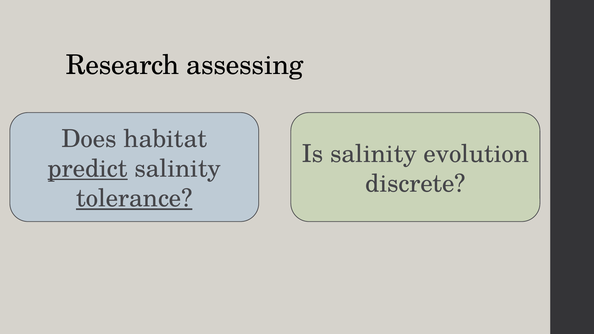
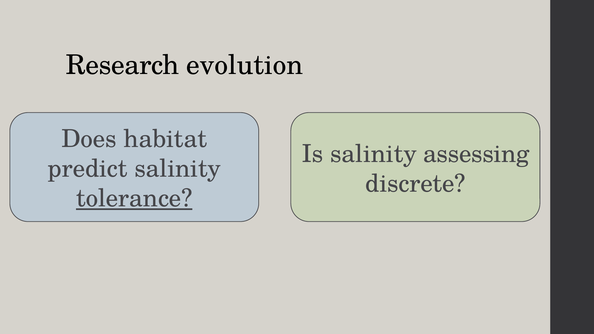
assessing: assessing -> evolution (245, 65)
evolution: evolution -> assessing (476, 154)
predict underline: present -> none (88, 169)
